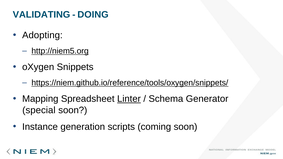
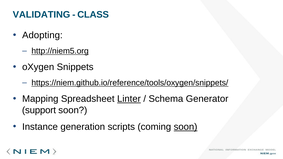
DOING: DOING -> CLASS (93, 15)
special: special -> support (39, 110)
soon underline: none -> present (186, 127)
